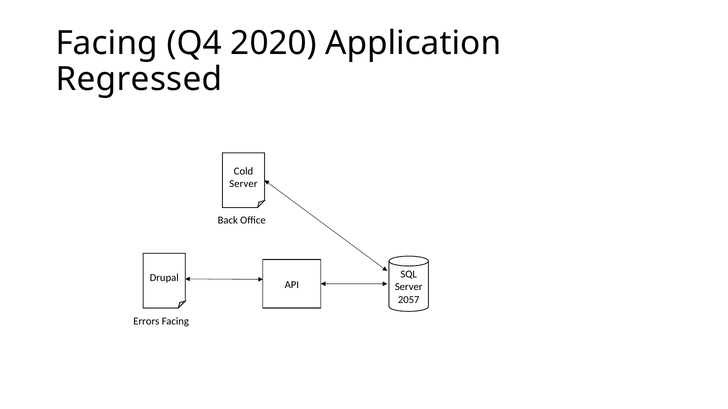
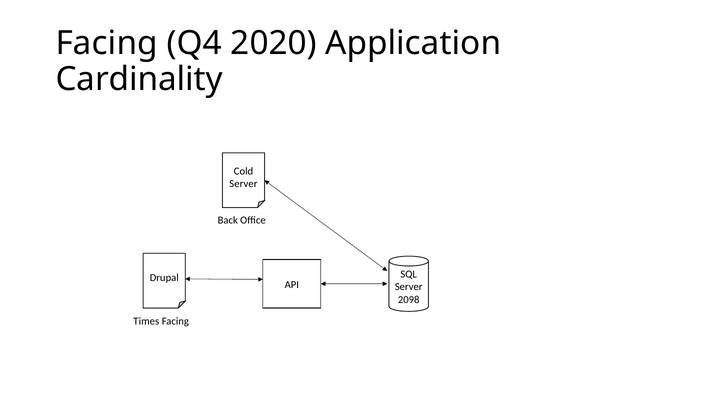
Regressed: Regressed -> Cardinality (139, 79)
2057: 2057 -> 2098 (409, 300)
Errors: Errors -> Times (146, 322)
